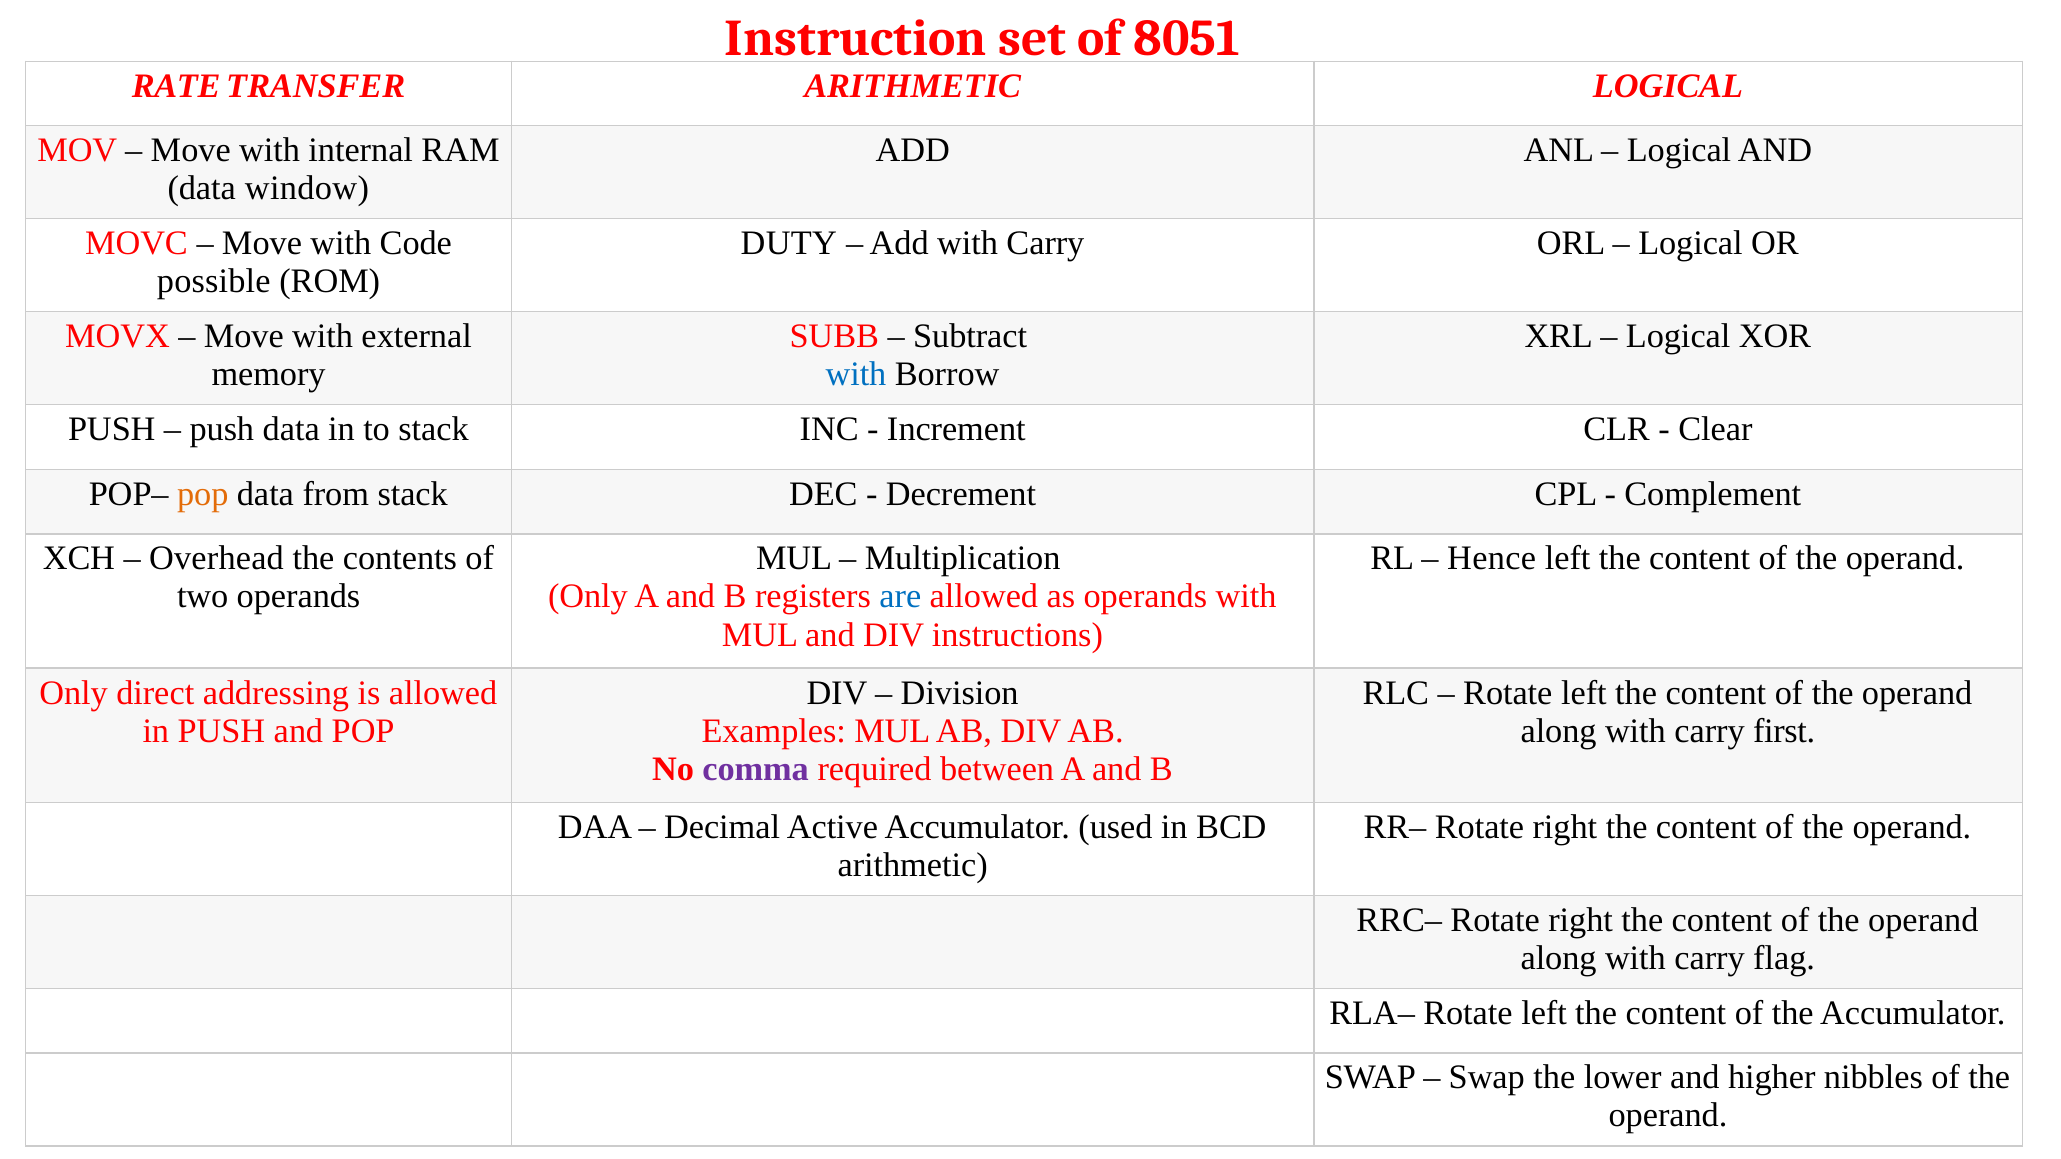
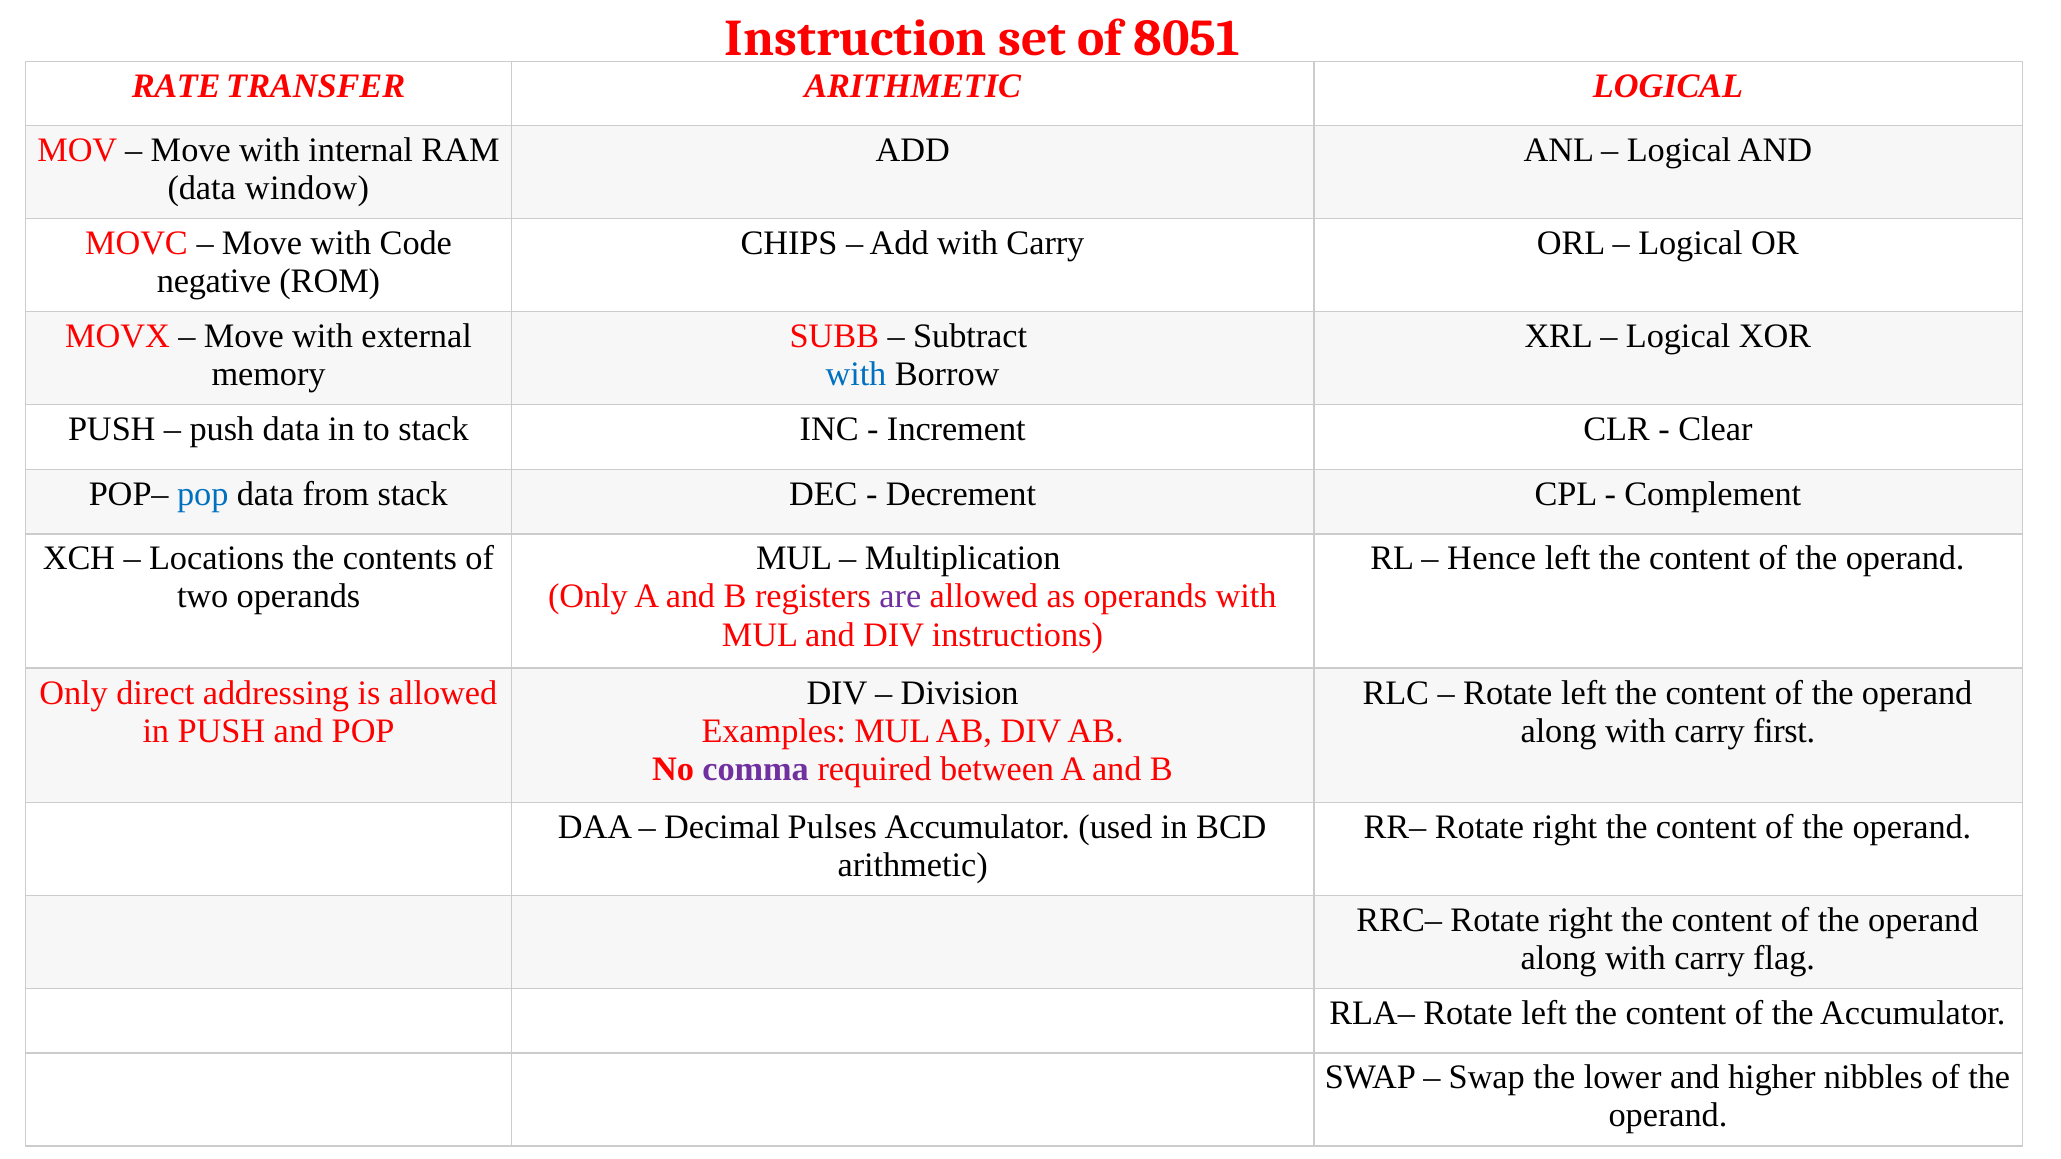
DUTY: DUTY -> CHIPS (789, 243)
possible: possible -> negative (214, 282)
pop colour: orange -> blue (203, 494)
Overhead: Overhead -> Locations (217, 559)
are colour: blue -> purple (900, 597)
Active: Active -> Pulses (832, 827)
